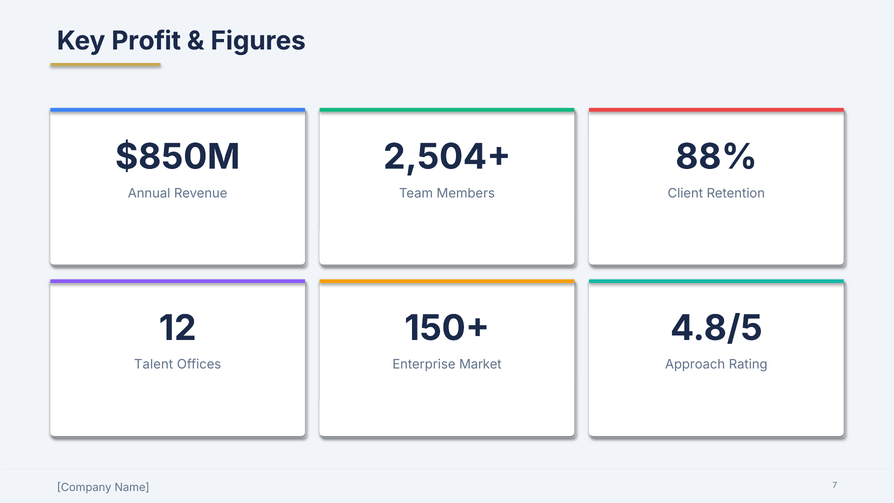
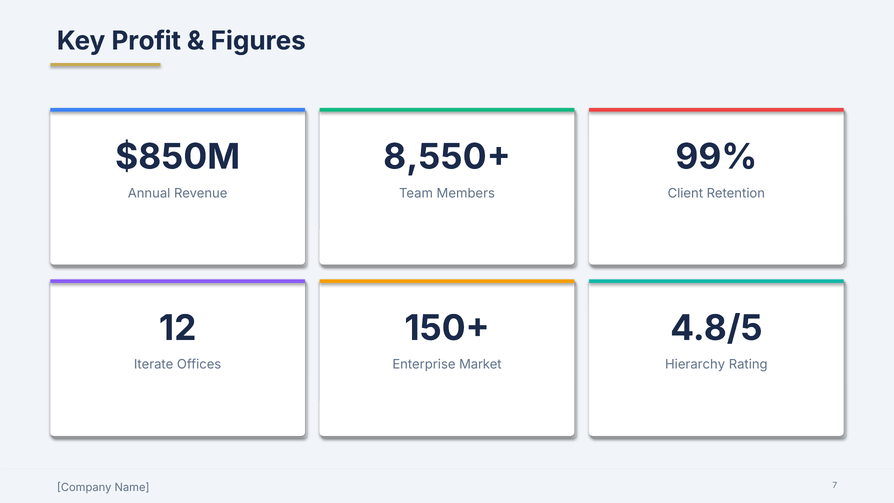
2,504+: 2,504+ -> 8,550+ (447, 157)
88%: 88% -> 99% (716, 157)
Talent: Talent -> Iterate (154, 365)
Approach: Approach -> Hierarchy (695, 365)
